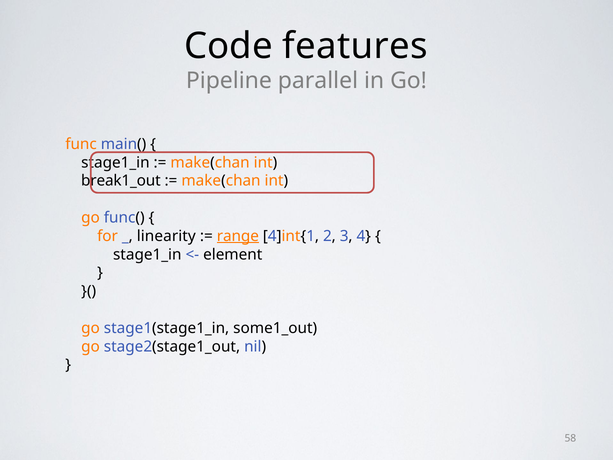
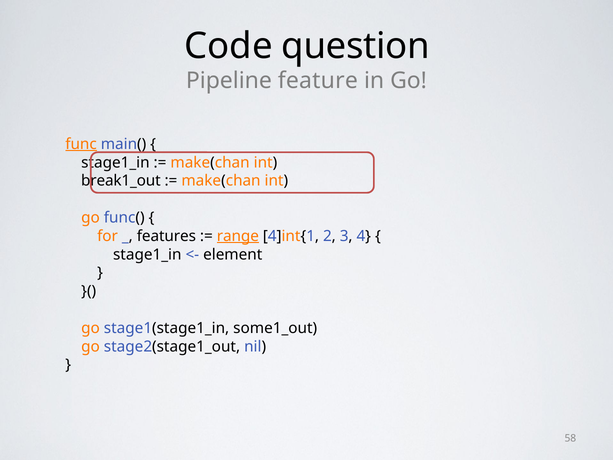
features: features -> question (356, 46)
parallel: parallel -> feature (318, 81)
func underline: none -> present (81, 144)
linearity: linearity -> features (166, 236)
